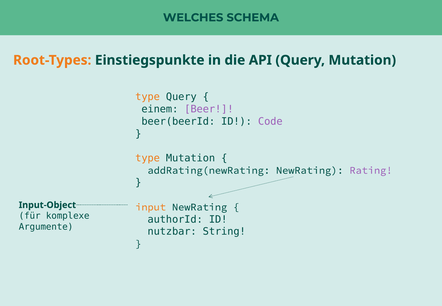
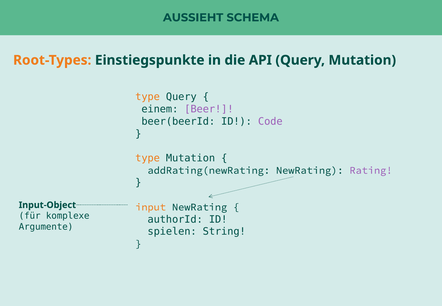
WELCHES: WELCHES -> AUSSIEHT (193, 18)
nutzbar: nutzbar -> spielen (172, 232)
